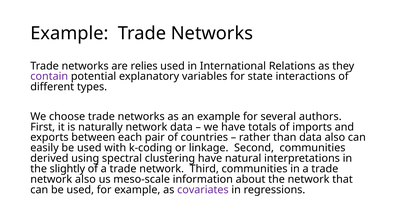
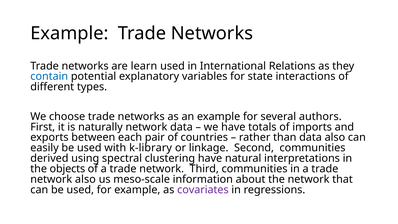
relies: relies -> learn (144, 66)
contain colour: purple -> blue (49, 76)
k-coding: k-coding -> k-library (151, 148)
slightly: slightly -> objects (67, 169)
